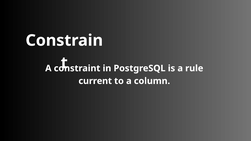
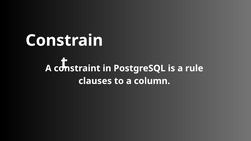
current: current -> clauses (95, 81)
